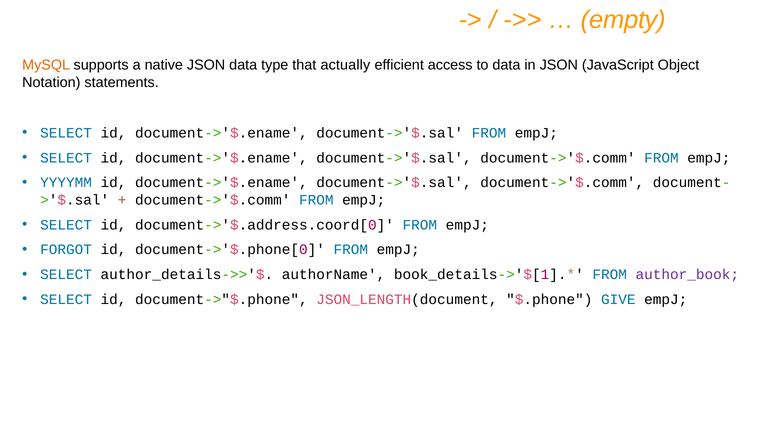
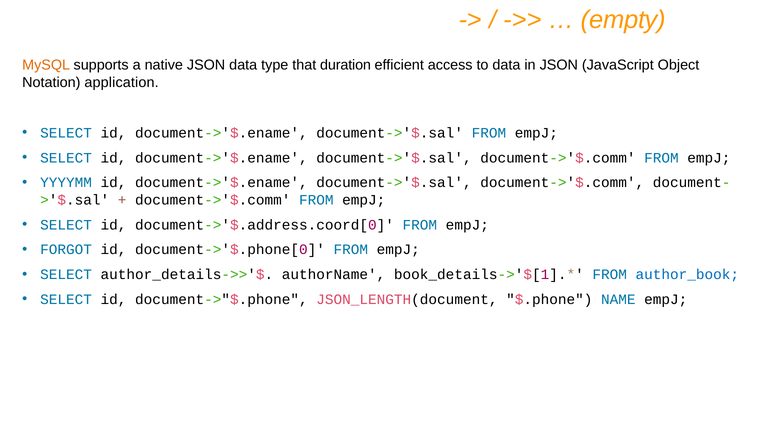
actually: actually -> duration (346, 65)
statements: statements -> application (122, 82)
author_book colour: purple -> blue (687, 275)
GIVE: GIVE -> NAME (618, 300)
